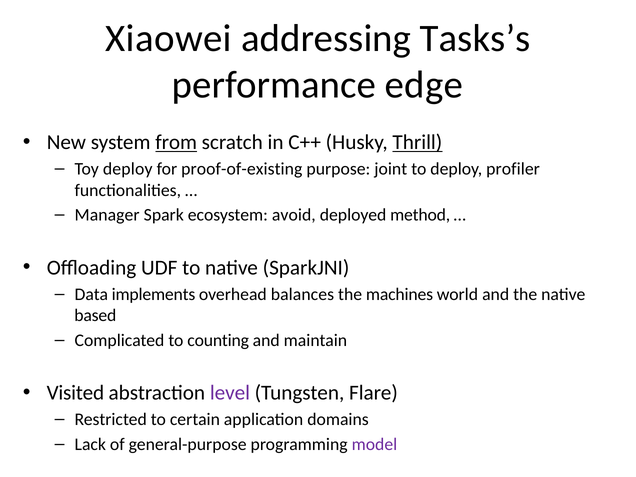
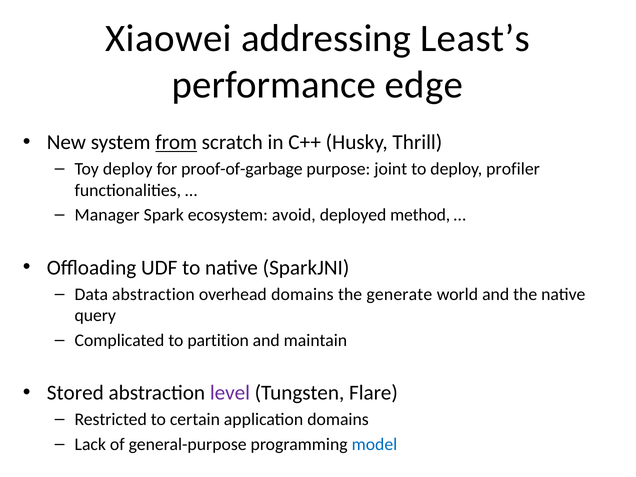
Tasks’s: Tasks’s -> Least’s (475, 38)
Thrill underline: present -> none (417, 142)
proof-of-existing: proof-of-existing -> proof-of-garbage (242, 169)
Data implements: implements -> abstraction (153, 294)
overhead balances: balances -> domains (302, 294)
machines: machines -> generate (399, 294)
based: based -> query (95, 315)
counting: counting -> partition (218, 340)
Visited: Visited -> Stored (75, 393)
model colour: purple -> blue (374, 444)
